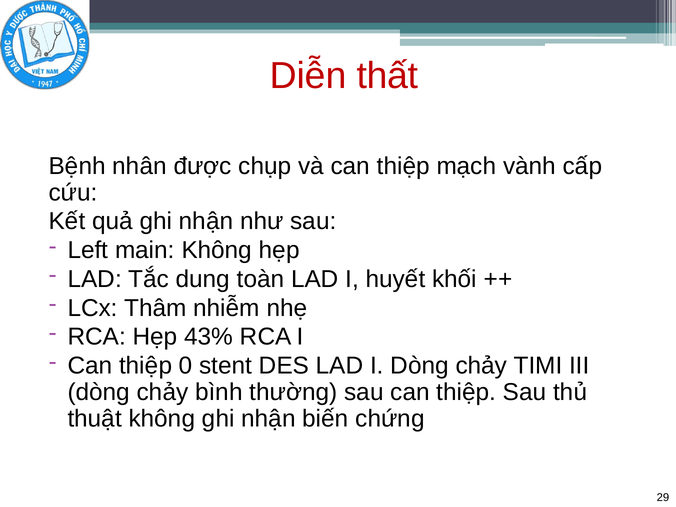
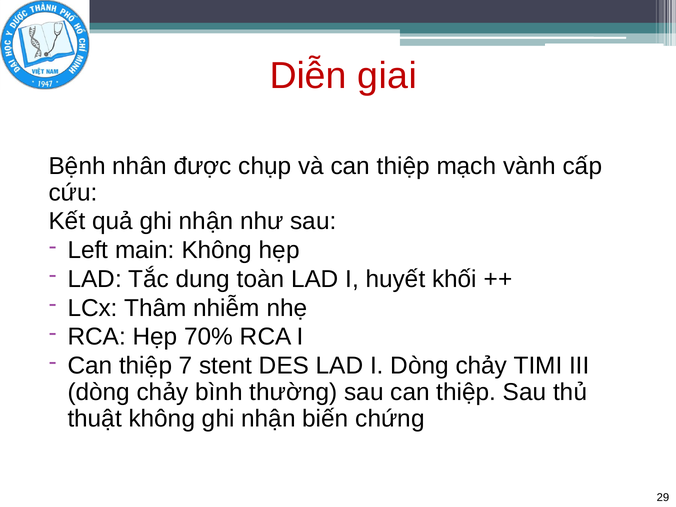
thất: thất -> giai (387, 76)
43%: 43% -> 70% (209, 337)
0: 0 -> 7 (186, 366)
